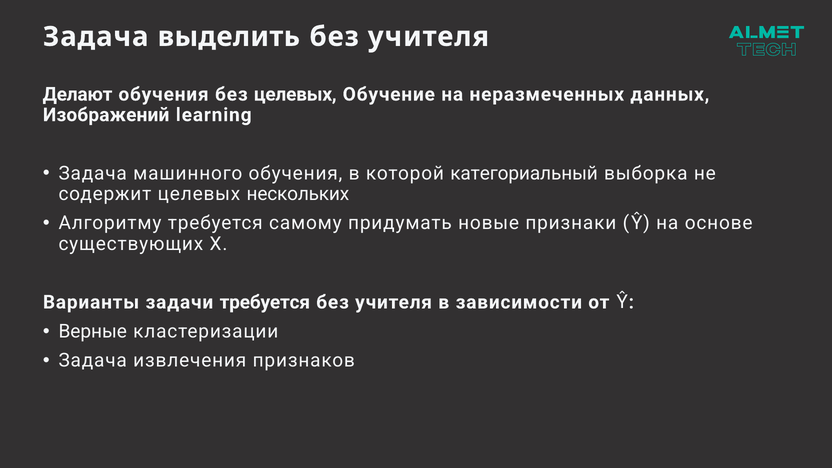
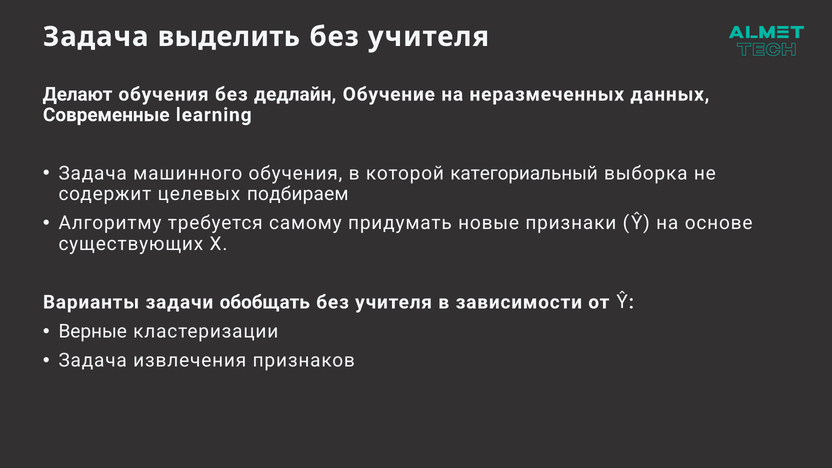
без целевых: целевых -> дедлайн (295, 94)
Изображений: Изображений -> Современные (106, 115)
нескольких: нескольких -> подбираем (298, 194)
задачи требуется: требуется -> обобщать (265, 302)
